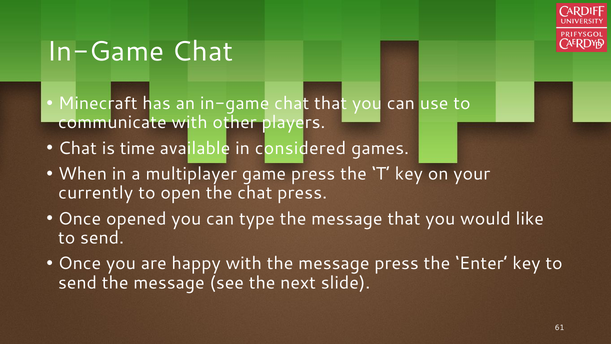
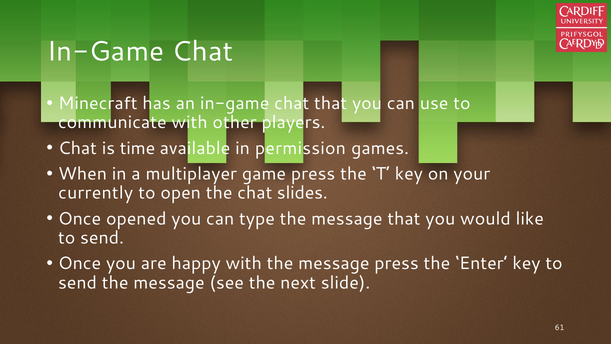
considered: considered -> permission (300, 148)
chat press: press -> slides (302, 193)
